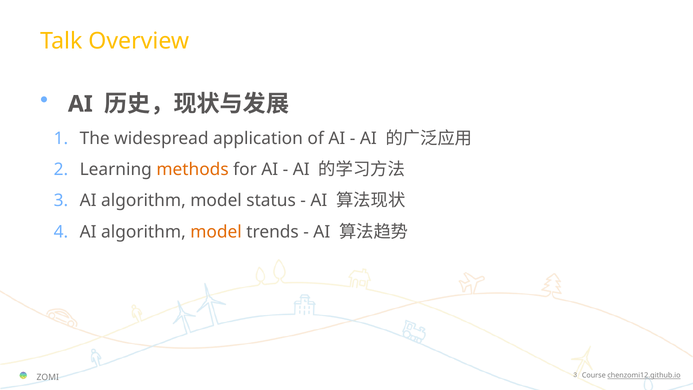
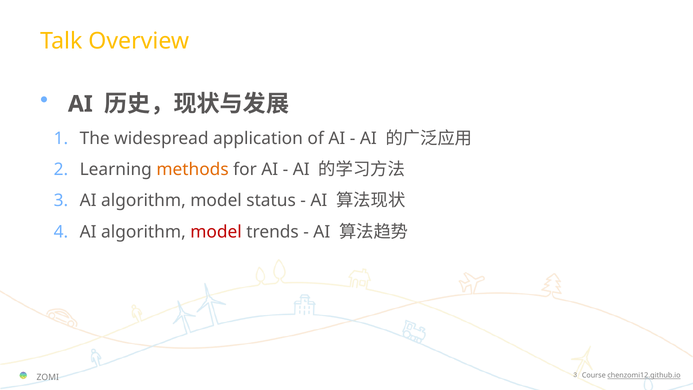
model colour: orange -> red (216, 232)
